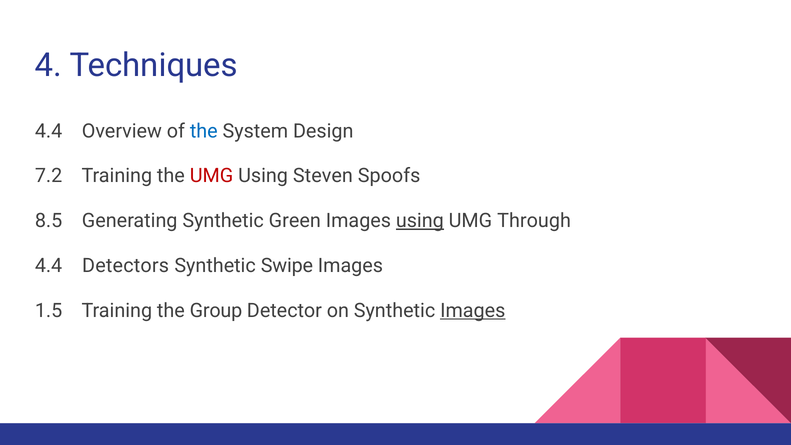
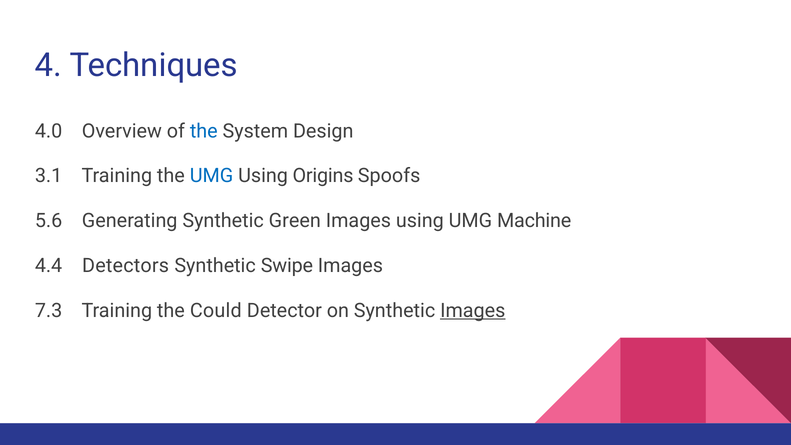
4.4: 4.4 -> 4.0 (49, 131)
7.2: 7.2 -> 3.1 (49, 176)
UMG colour: red -> blue (212, 176)
Steven: Steven -> Origins (323, 176)
8.5: 8.5 -> 5.6 (49, 221)
using underline: present -> none (420, 221)
Through: Through -> Machine (534, 221)
1.5: 1.5 -> 7.3 (49, 310)
Group: Group -> Could (216, 310)
